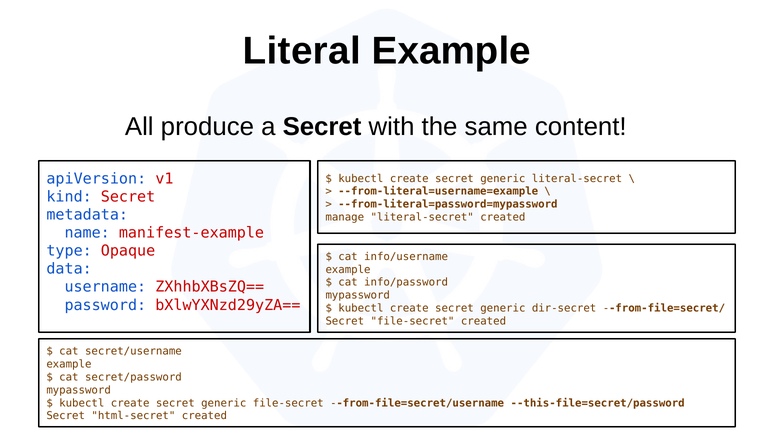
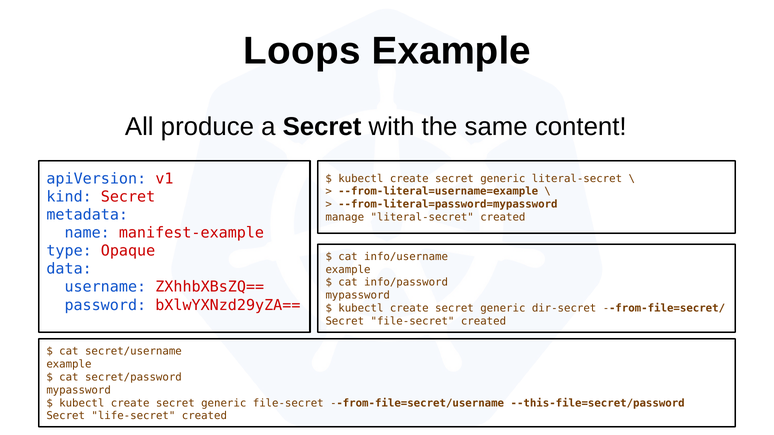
Literal: Literal -> Loops (302, 51)
html-secret: html-secret -> life-secret (133, 416)
